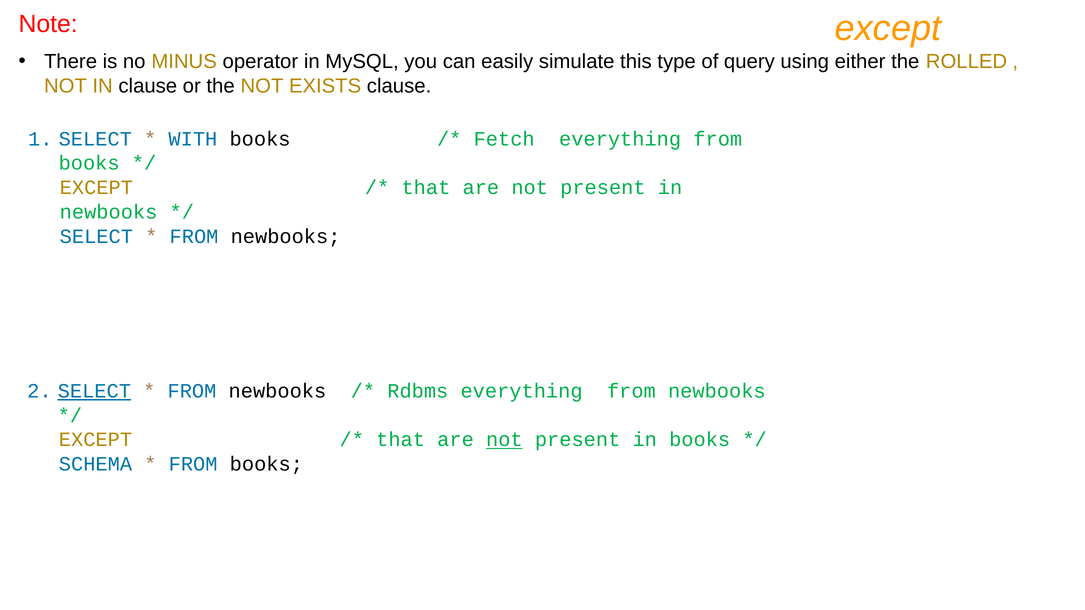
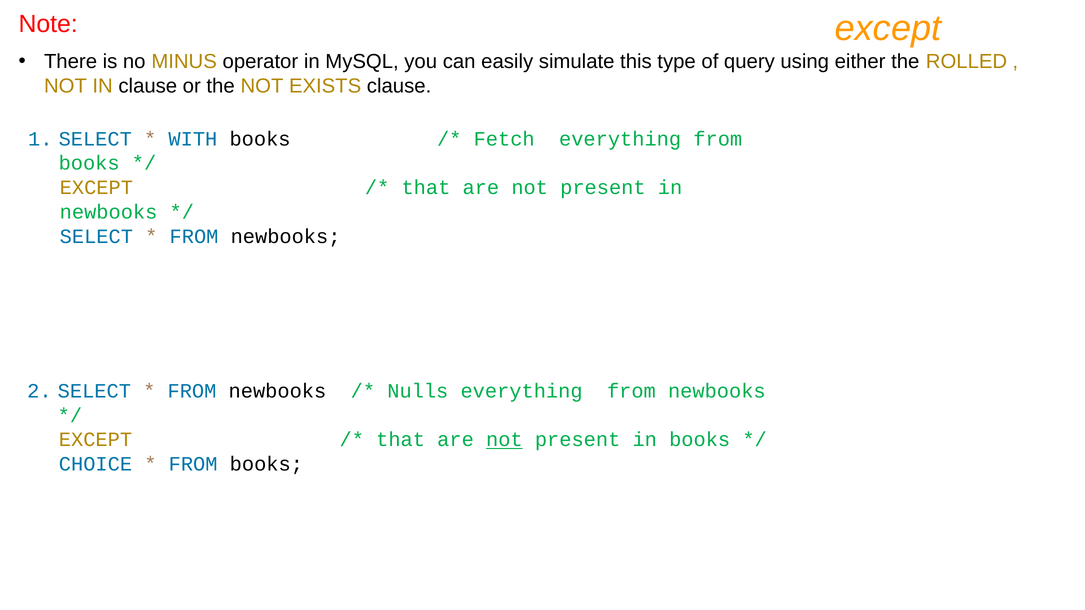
SELECT underline: present -> none (94, 391)
Rdbms: Rdbms -> Nulls (418, 391)
SCHEMA: SCHEMA -> CHOICE (95, 464)
